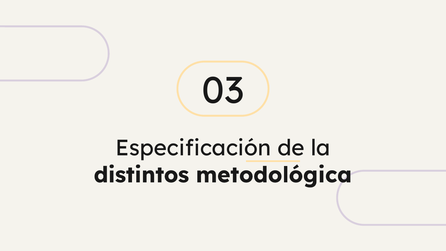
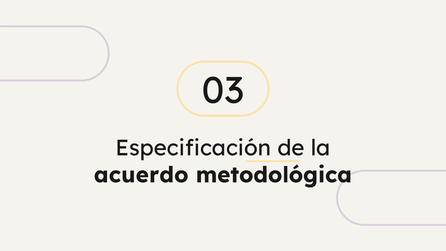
distintos: distintos -> acuerdo (141, 175)
